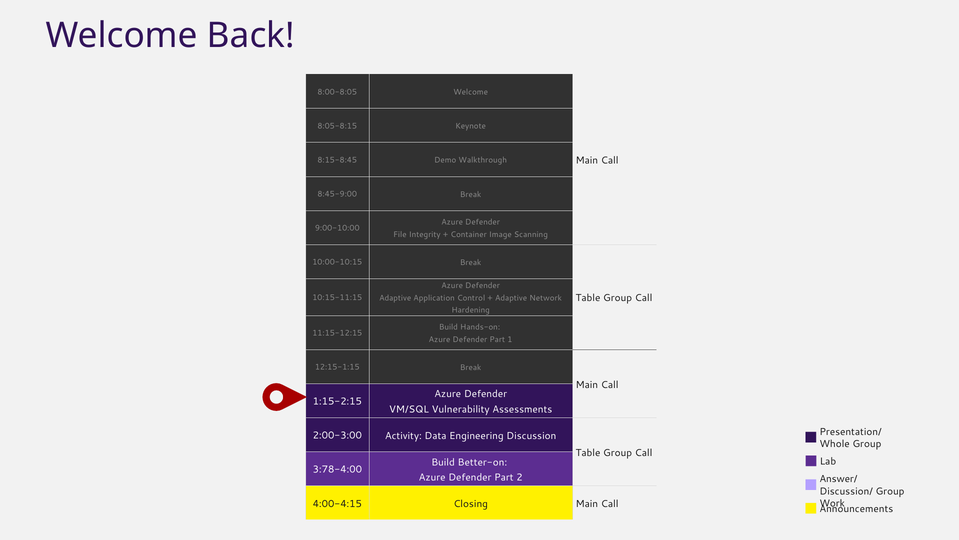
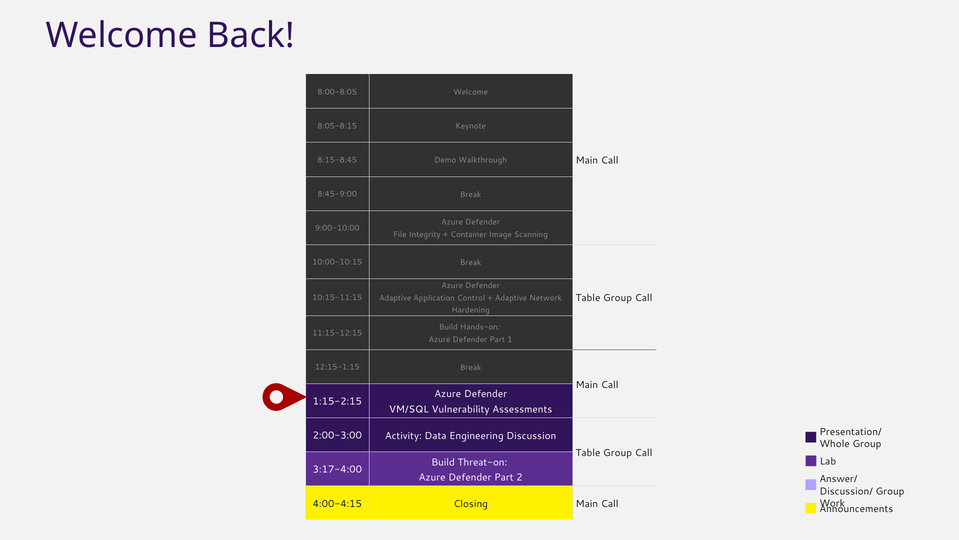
Better-on: Better-on -> Threat-on (482, 462)
3:78-4:00: 3:78-4:00 -> 3:17-4:00 (337, 469)
